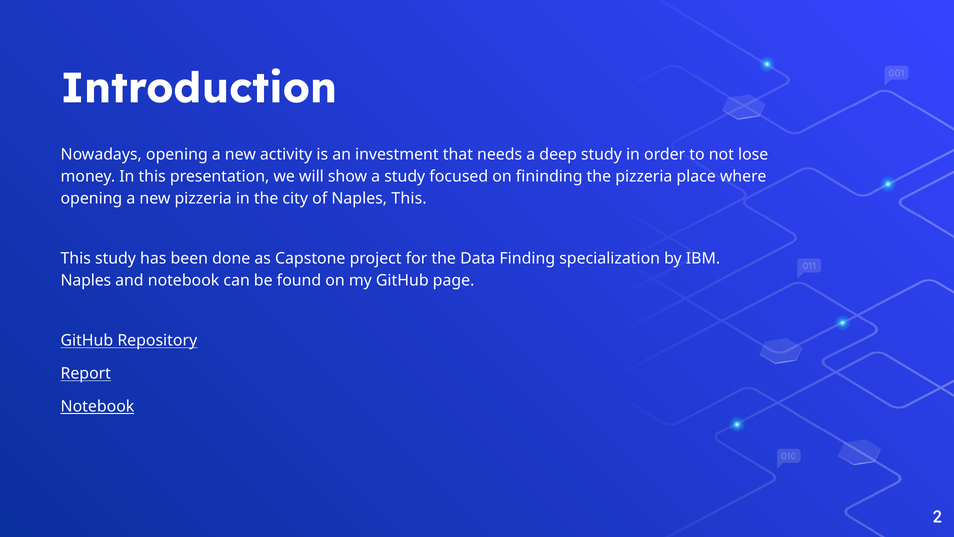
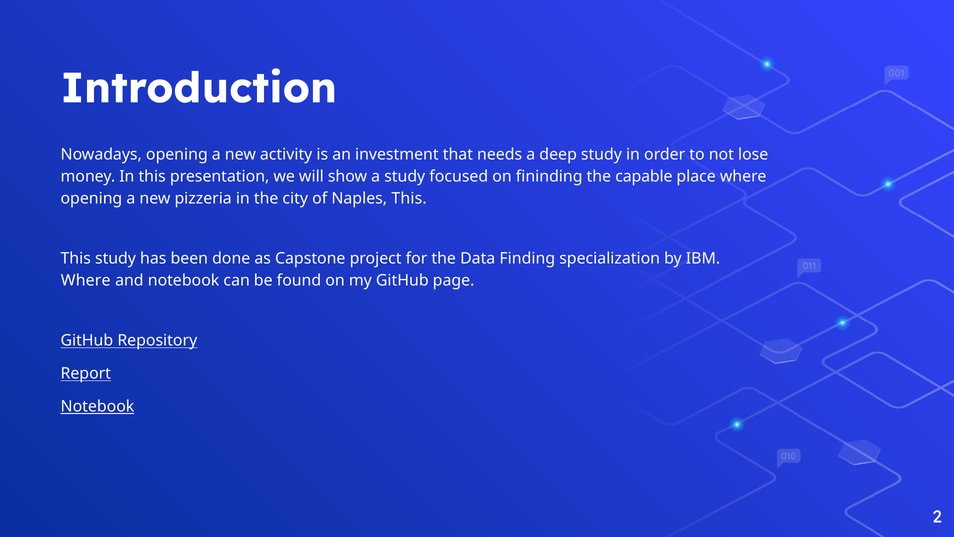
the pizzeria: pizzeria -> capable (644, 177)
Naples: Naples -> Where (86, 280)
